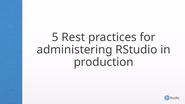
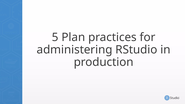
Rest: Rest -> Plan (73, 37)
